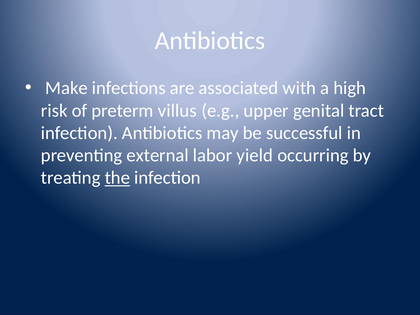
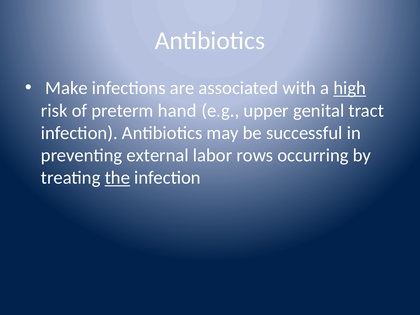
high underline: none -> present (350, 88)
villus: villus -> hand (177, 111)
yield: yield -> rows (255, 155)
